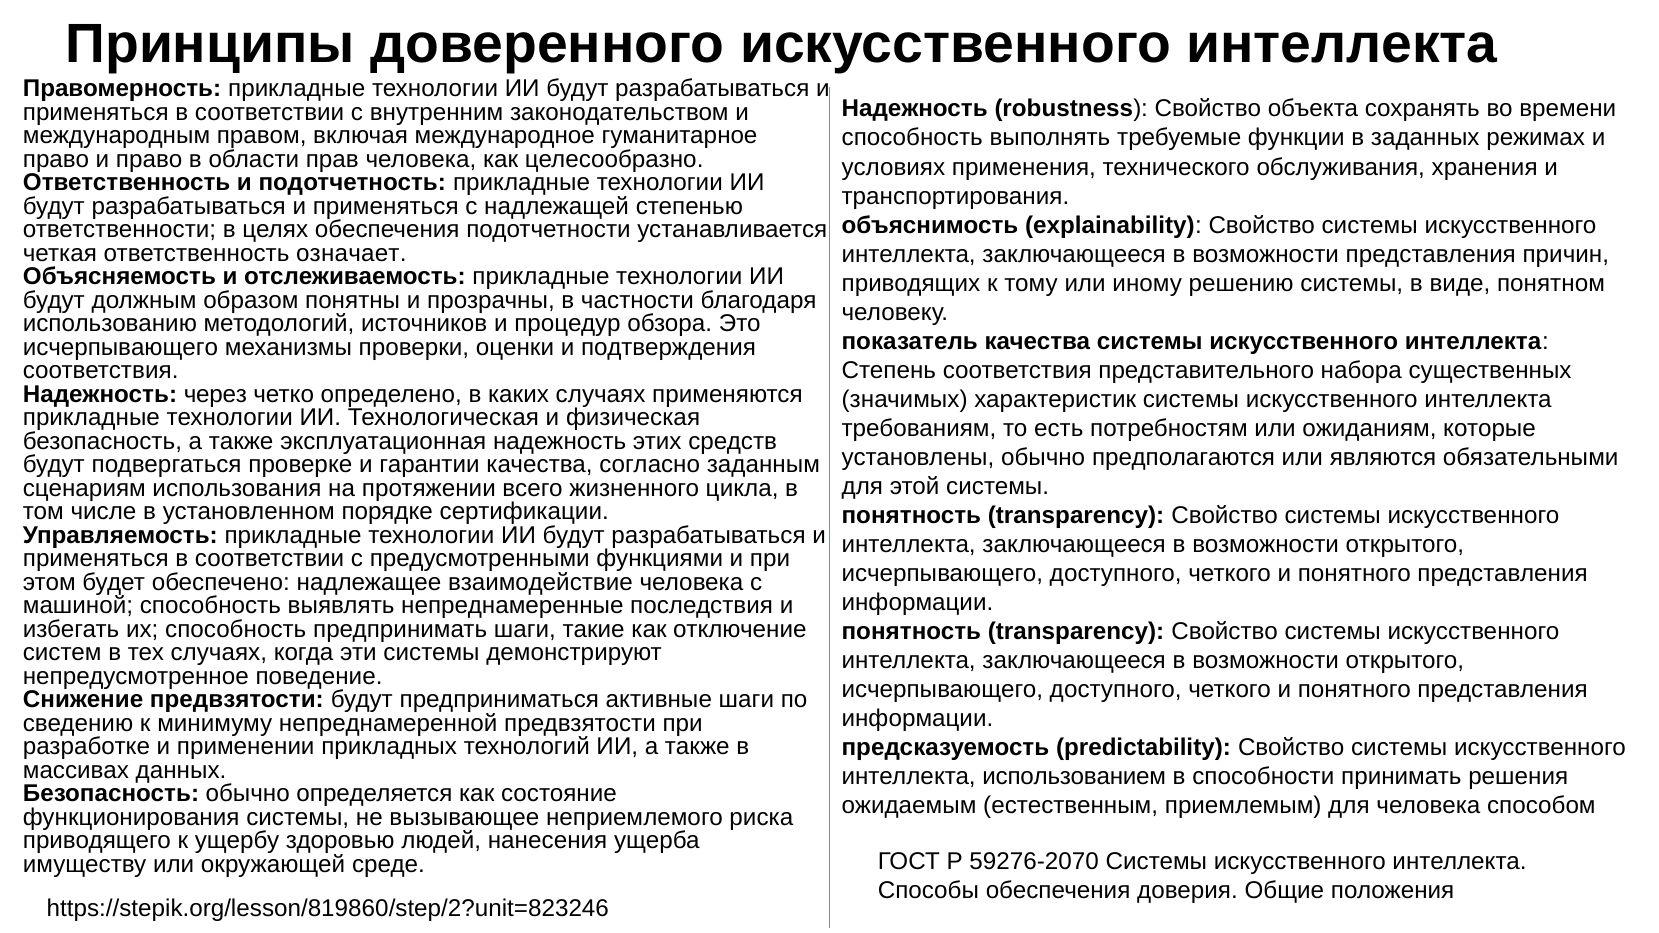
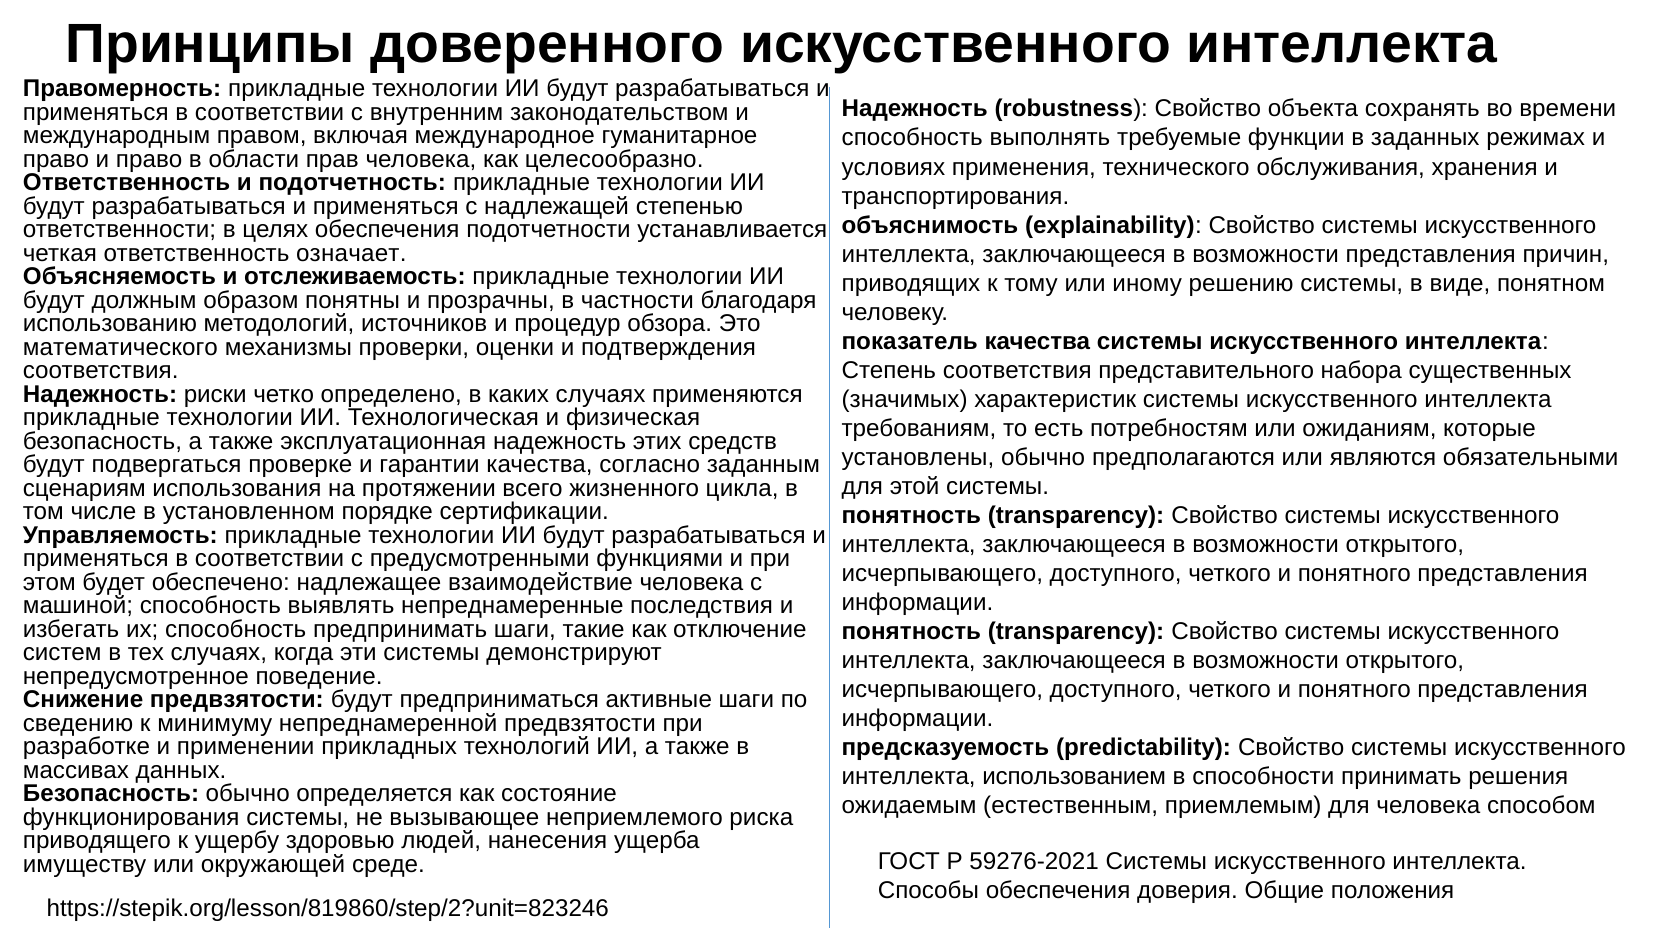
исчерпывающего: исчерпывающего -> математического (120, 347)
через: через -> риски (215, 394)
59276-2070: 59276-2070 -> 59276-2021 (1034, 861)
